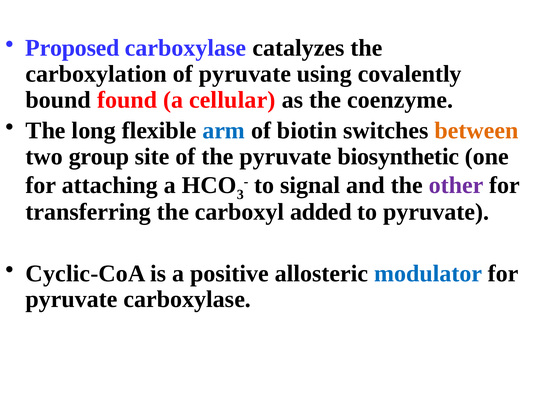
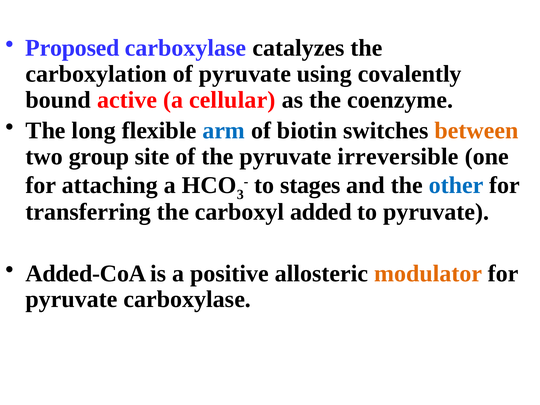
found: found -> active (127, 100)
biosynthetic: biosynthetic -> irreversible (398, 157)
signal: signal -> stages (310, 185)
other colour: purple -> blue (456, 185)
Cyclic-CoA: Cyclic-CoA -> Added-CoA (86, 273)
modulator colour: blue -> orange (428, 273)
